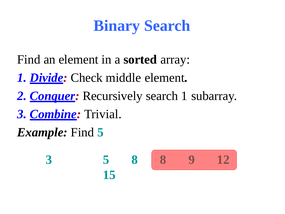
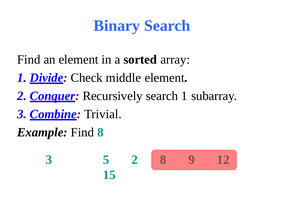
Find 5: 5 -> 8 (101, 132)
5 8: 8 -> 2 (135, 160)
